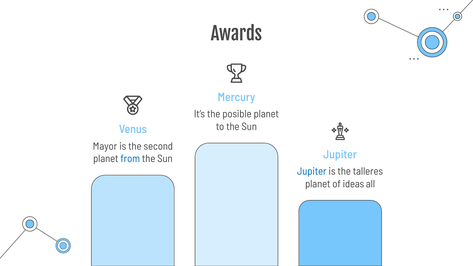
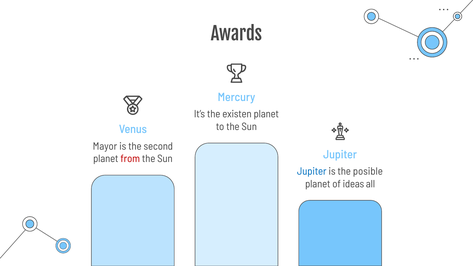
posible: posible -> existen (237, 114)
from colour: blue -> red (130, 159)
talleres: talleres -> posible (368, 171)
